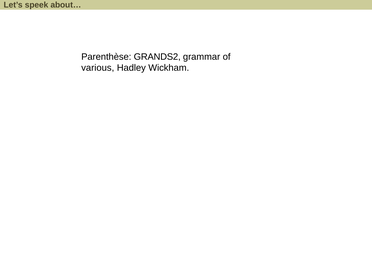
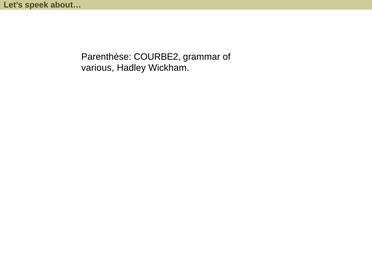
GRANDS2: GRANDS2 -> COURBE2 (157, 57)
